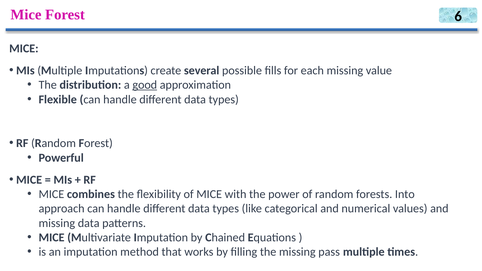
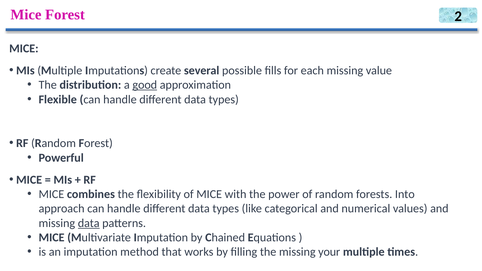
6: 6 -> 2 (458, 16)
data underline: none -> present (89, 223)
pass: pass -> your (329, 252)
